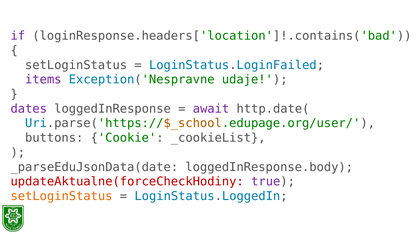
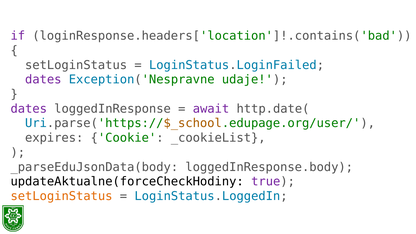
items: items -> dates (43, 80)
buttons: buttons -> expires (54, 138)
_parseEduJsonData(date: _parseEduJsonData(date -> _parseEduJsonData(body (94, 167)
updateAktualne(forceCheckHodiny colour: red -> black (127, 182)
